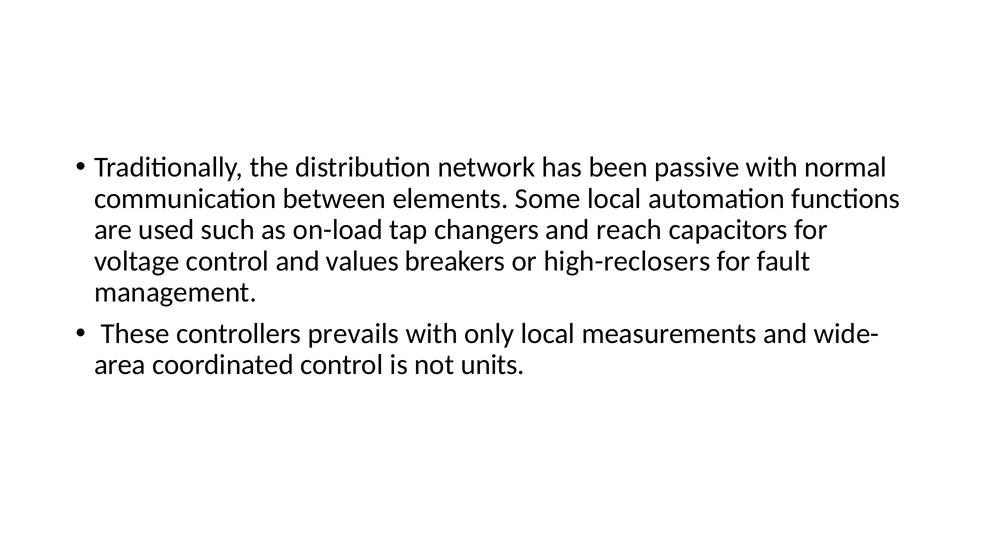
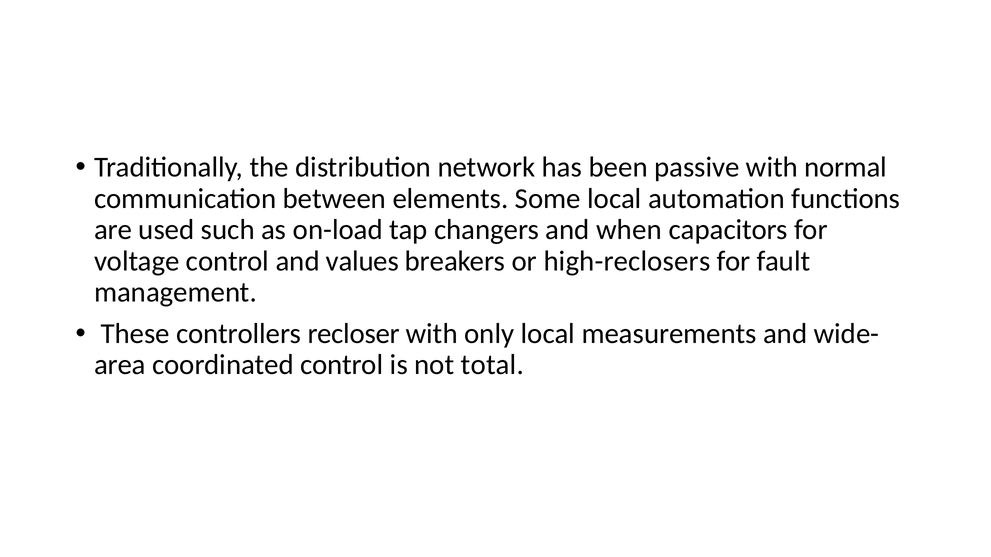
reach: reach -> when (629, 230)
prevails: prevails -> recloser (354, 334)
units: units -> total (492, 365)
